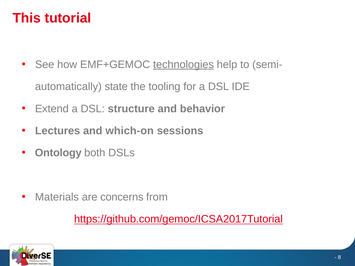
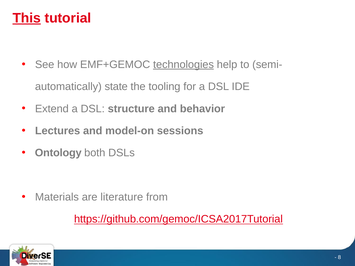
This underline: none -> present (27, 18)
which-on: which-on -> model-on (130, 131)
concerns: concerns -> literature (122, 197)
